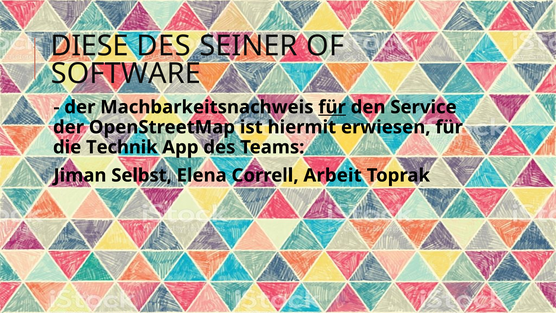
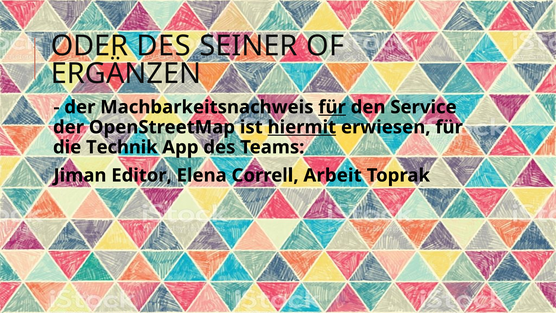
DIESE: DIESE -> ODER (89, 46)
SOFTWARE: SOFTWARE -> ERGÄNZEN (126, 74)
hiermit underline: none -> present (302, 127)
Selbst: Selbst -> Editor (142, 175)
